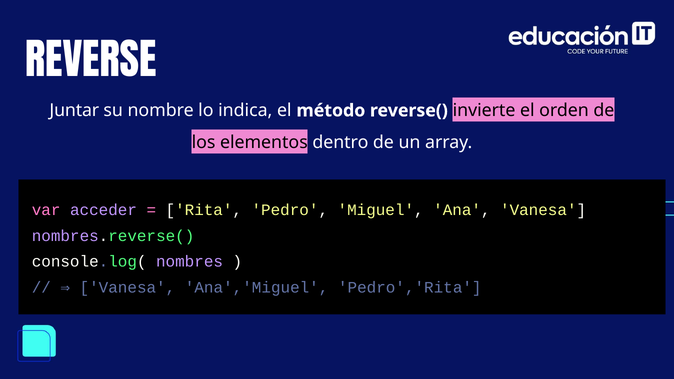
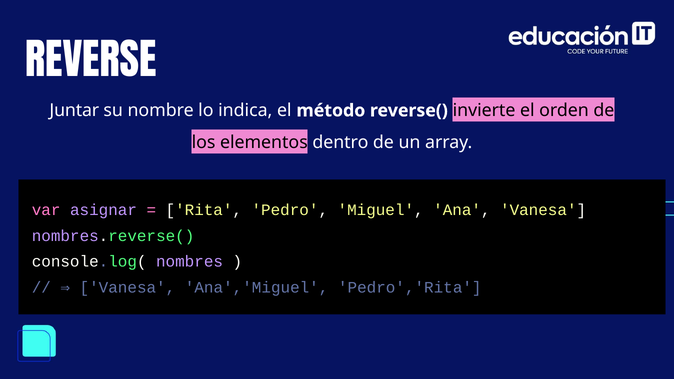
acceder: acceder -> asignar (103, 210)
